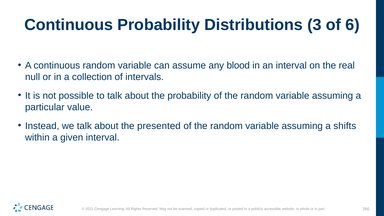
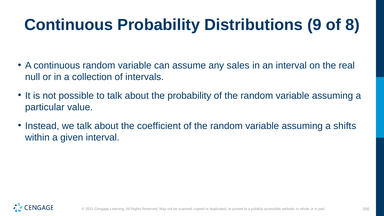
3: 3 -> 9 (314, 25)
6: 6 -> 8 (353, 25)
blood: blood -> sales (238, 65)
presented: presented -> coefficient (159, 126)
